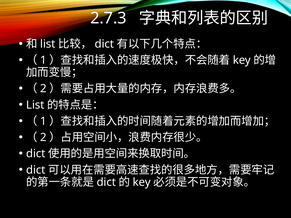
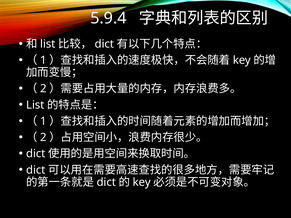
2.7.3: 2.7.3 -> 5.9.4 (108, 18)
